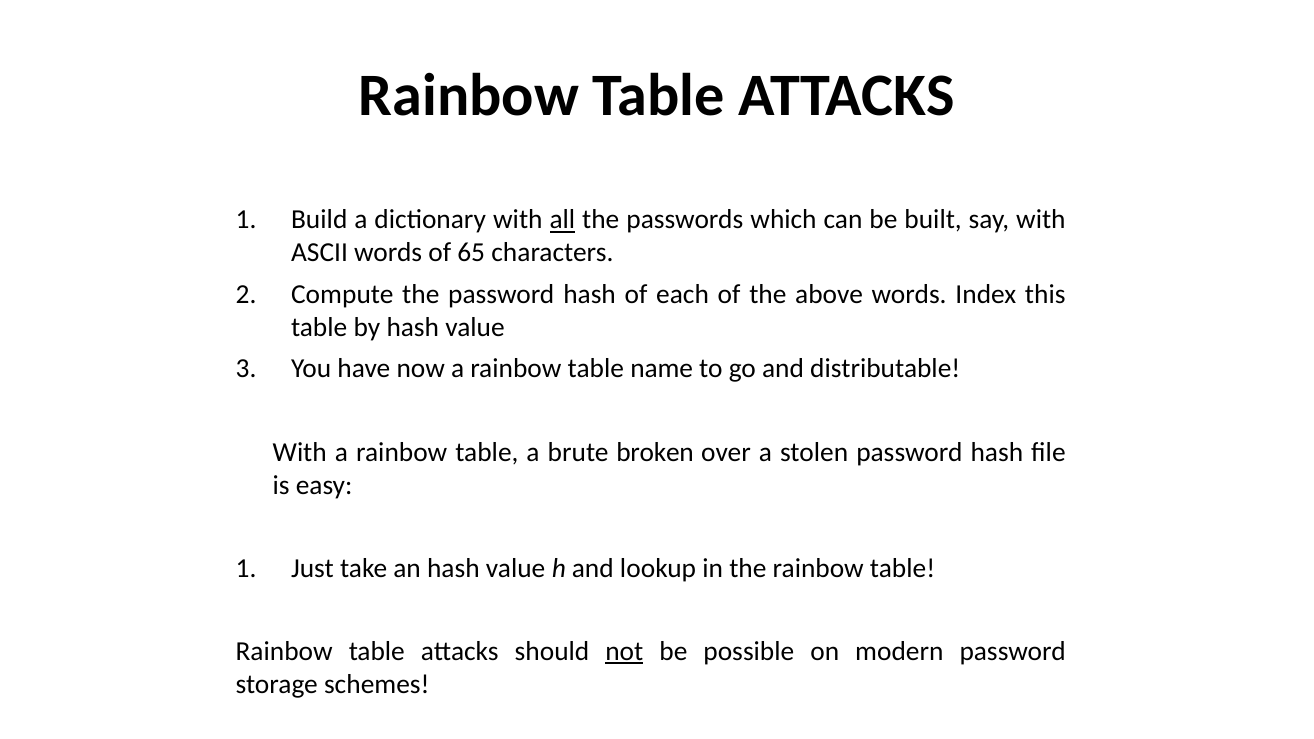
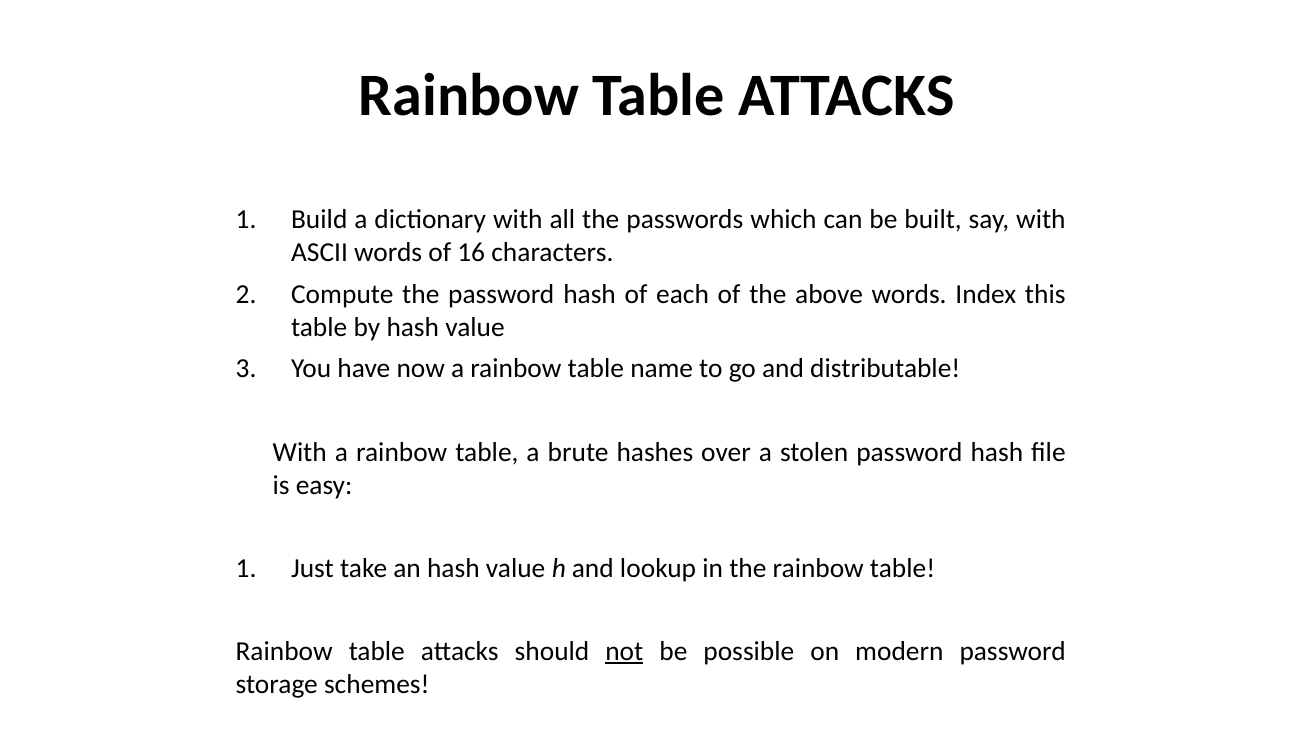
all underline: present -> none (562, 220)
65: 65 -> 16 (471, 253)
broken: broken -> hashes (655, 452)
